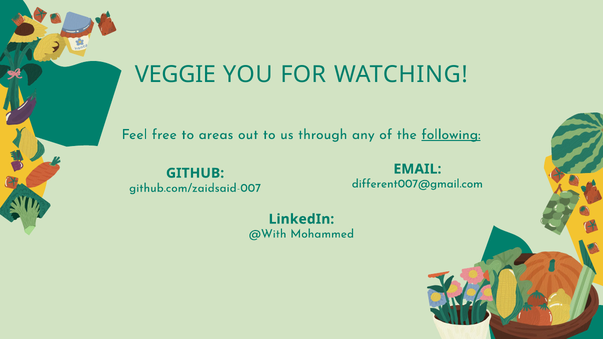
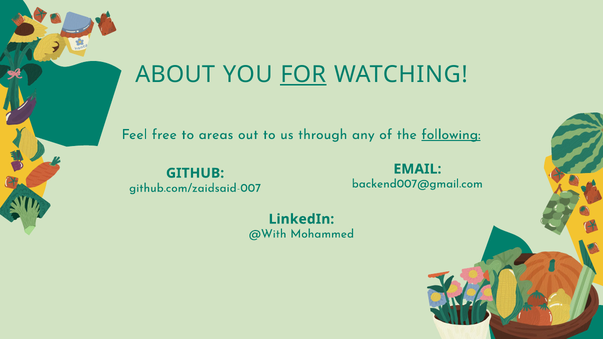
VEGGIE: VEGGIE -> ABOUT (175, 75)
FOR underline: none -> present (303, 75)
different007@gmail.com: different007@gmail.com -> backend007@gmail.com (417, 184)
